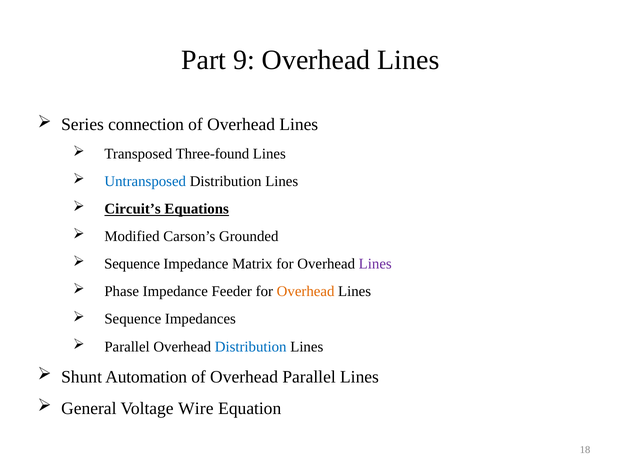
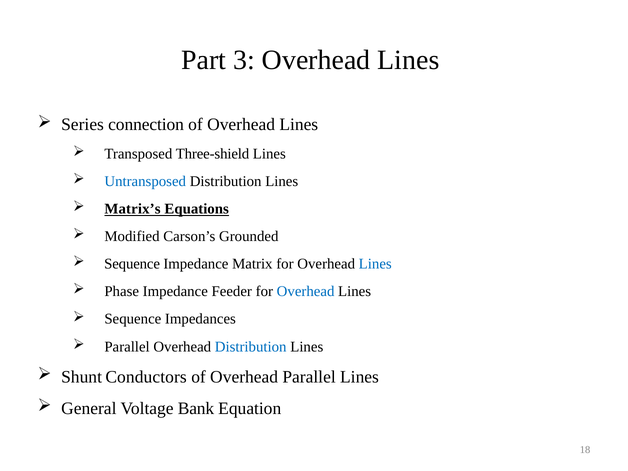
9: 9 -> 3 (244, 60)
Three-found: Three-found -> Three-shield (213, 154)
Circuit’s: Circuit’s -> Matrix’s (133, 209)
Lines colour: purple -> blue (375, 264)
Overhead colour: orange -> blue (306, 292)
Automation: Automation -> Conductors (146, 377)
Wire: Wire -> Bank (196, 408)
